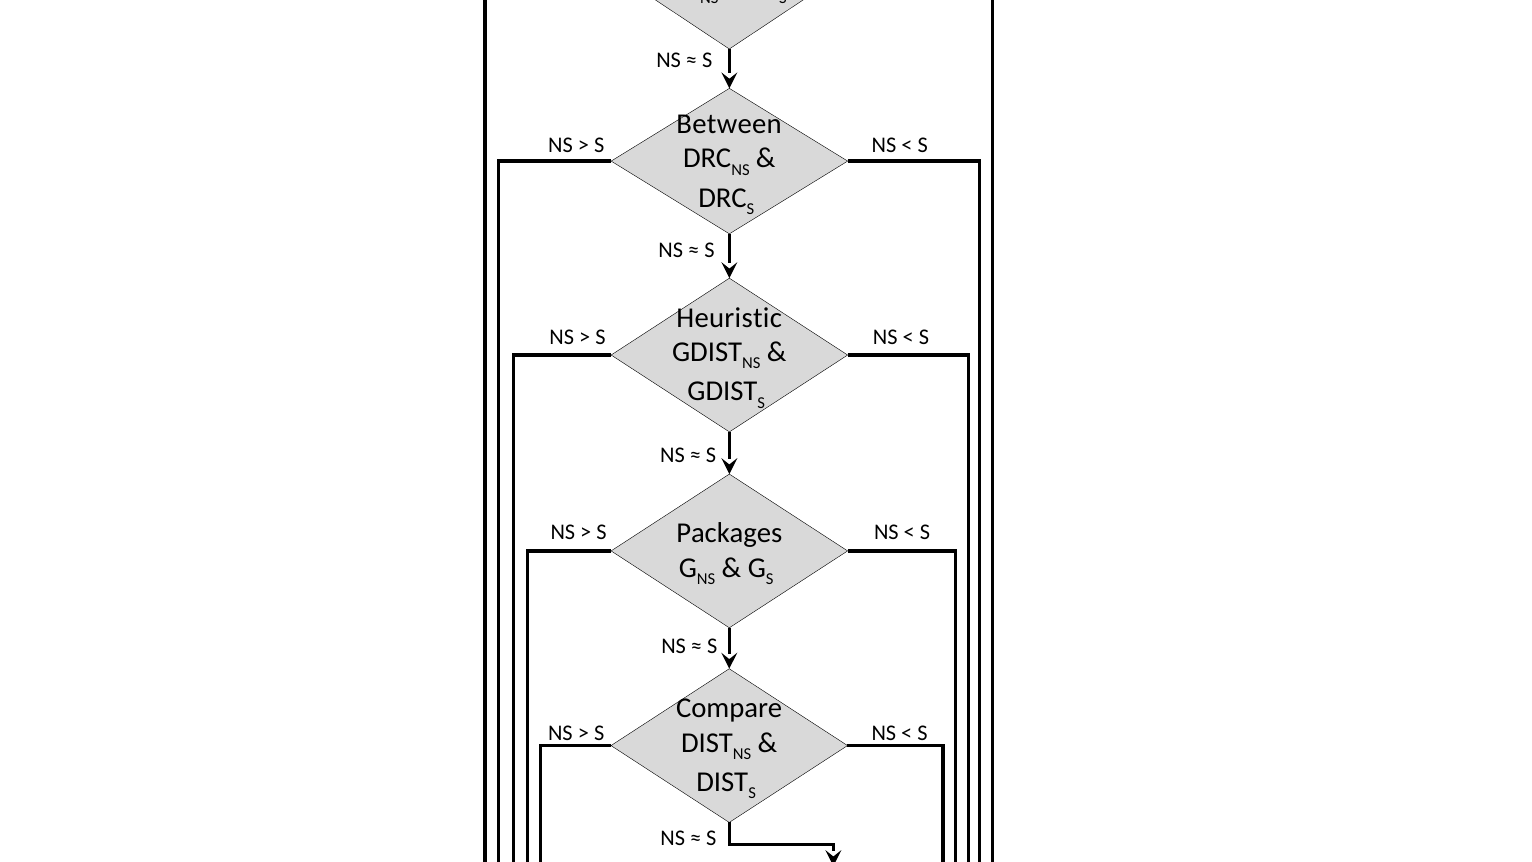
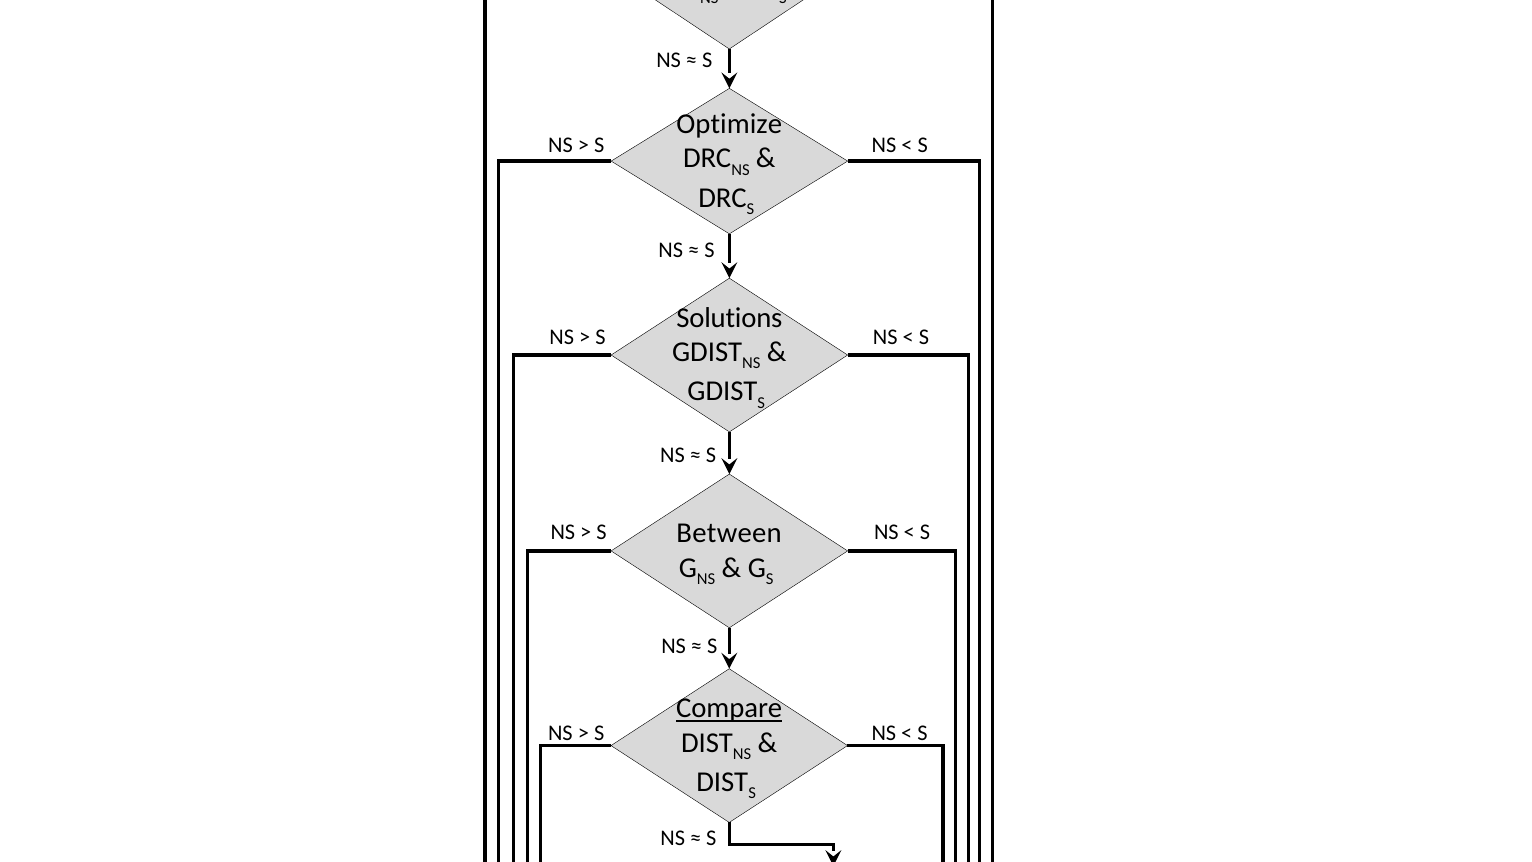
Between: Between -> Optimize (729, 124)
Heuristic: Heuristic -> Solutions (729, 318)
Packages: Packages -> Between (729, 533)
Compare underline: none -> present (729, 708)
